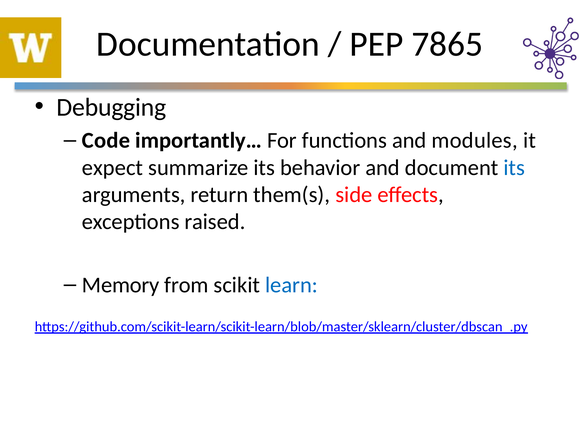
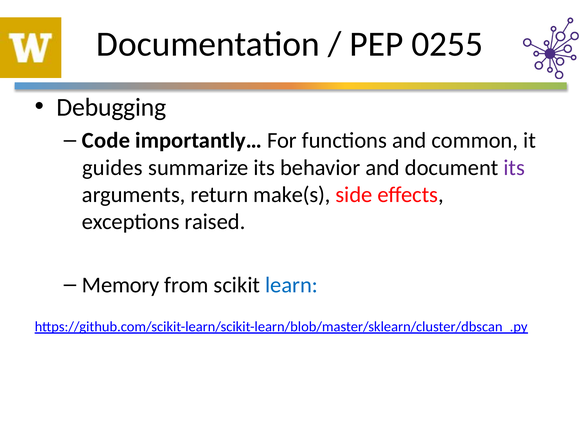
7865: 7865 -> 0255 (447, 44)
modules: modules -> common (475, 140)
expect: expect -> guides (112, 168)
its colour: blue -> purple (514, 168)
them(s: them(s -> make(s (292, 195)
